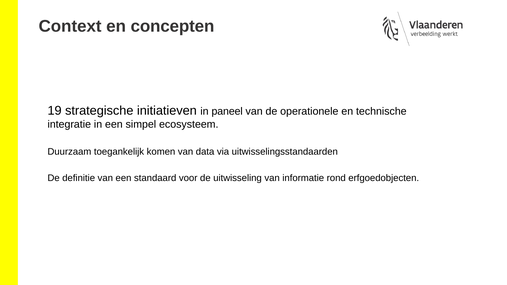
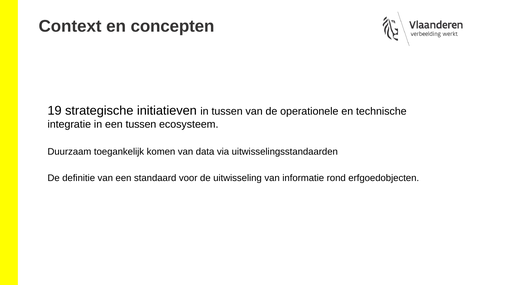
in paneel: paneel -> tussen (227, 111)
een simpel: simpel -> tussen (141, 124)
